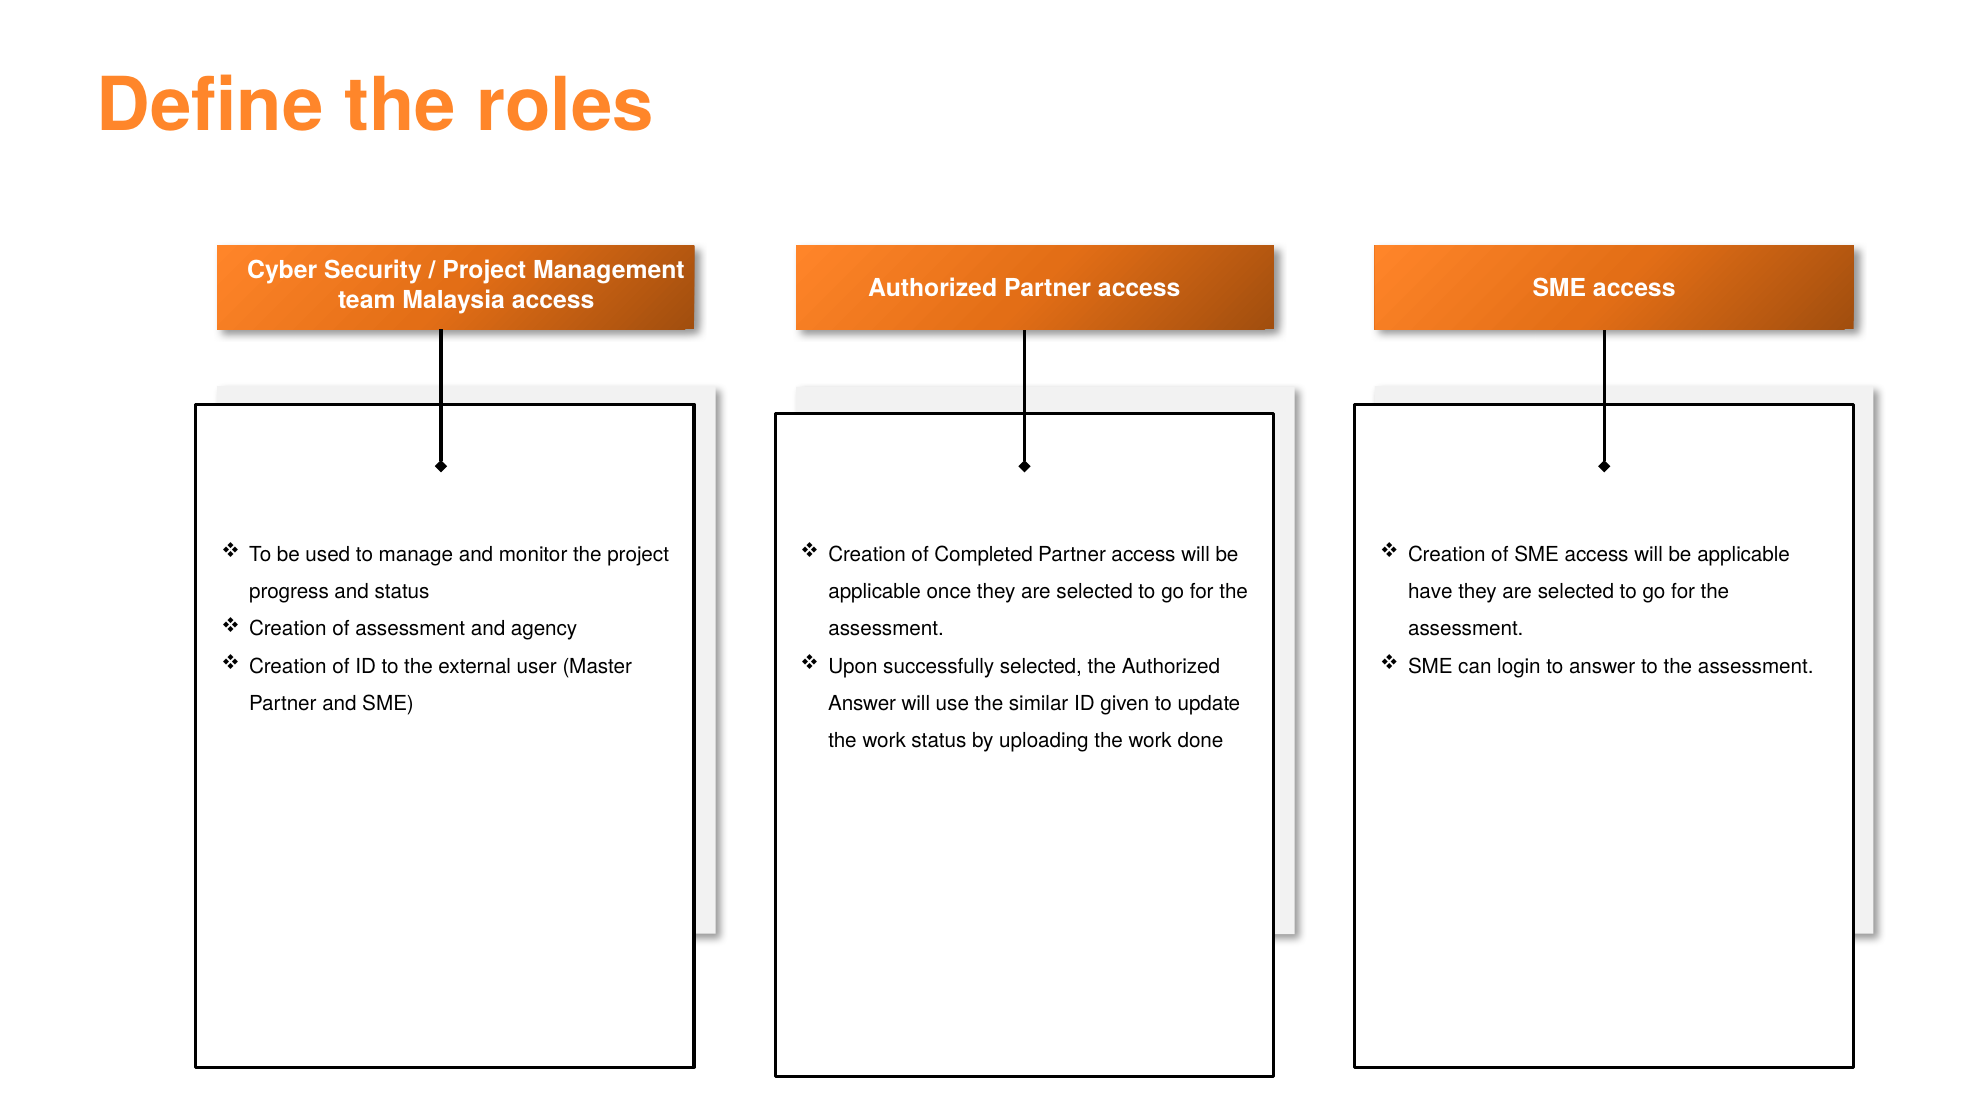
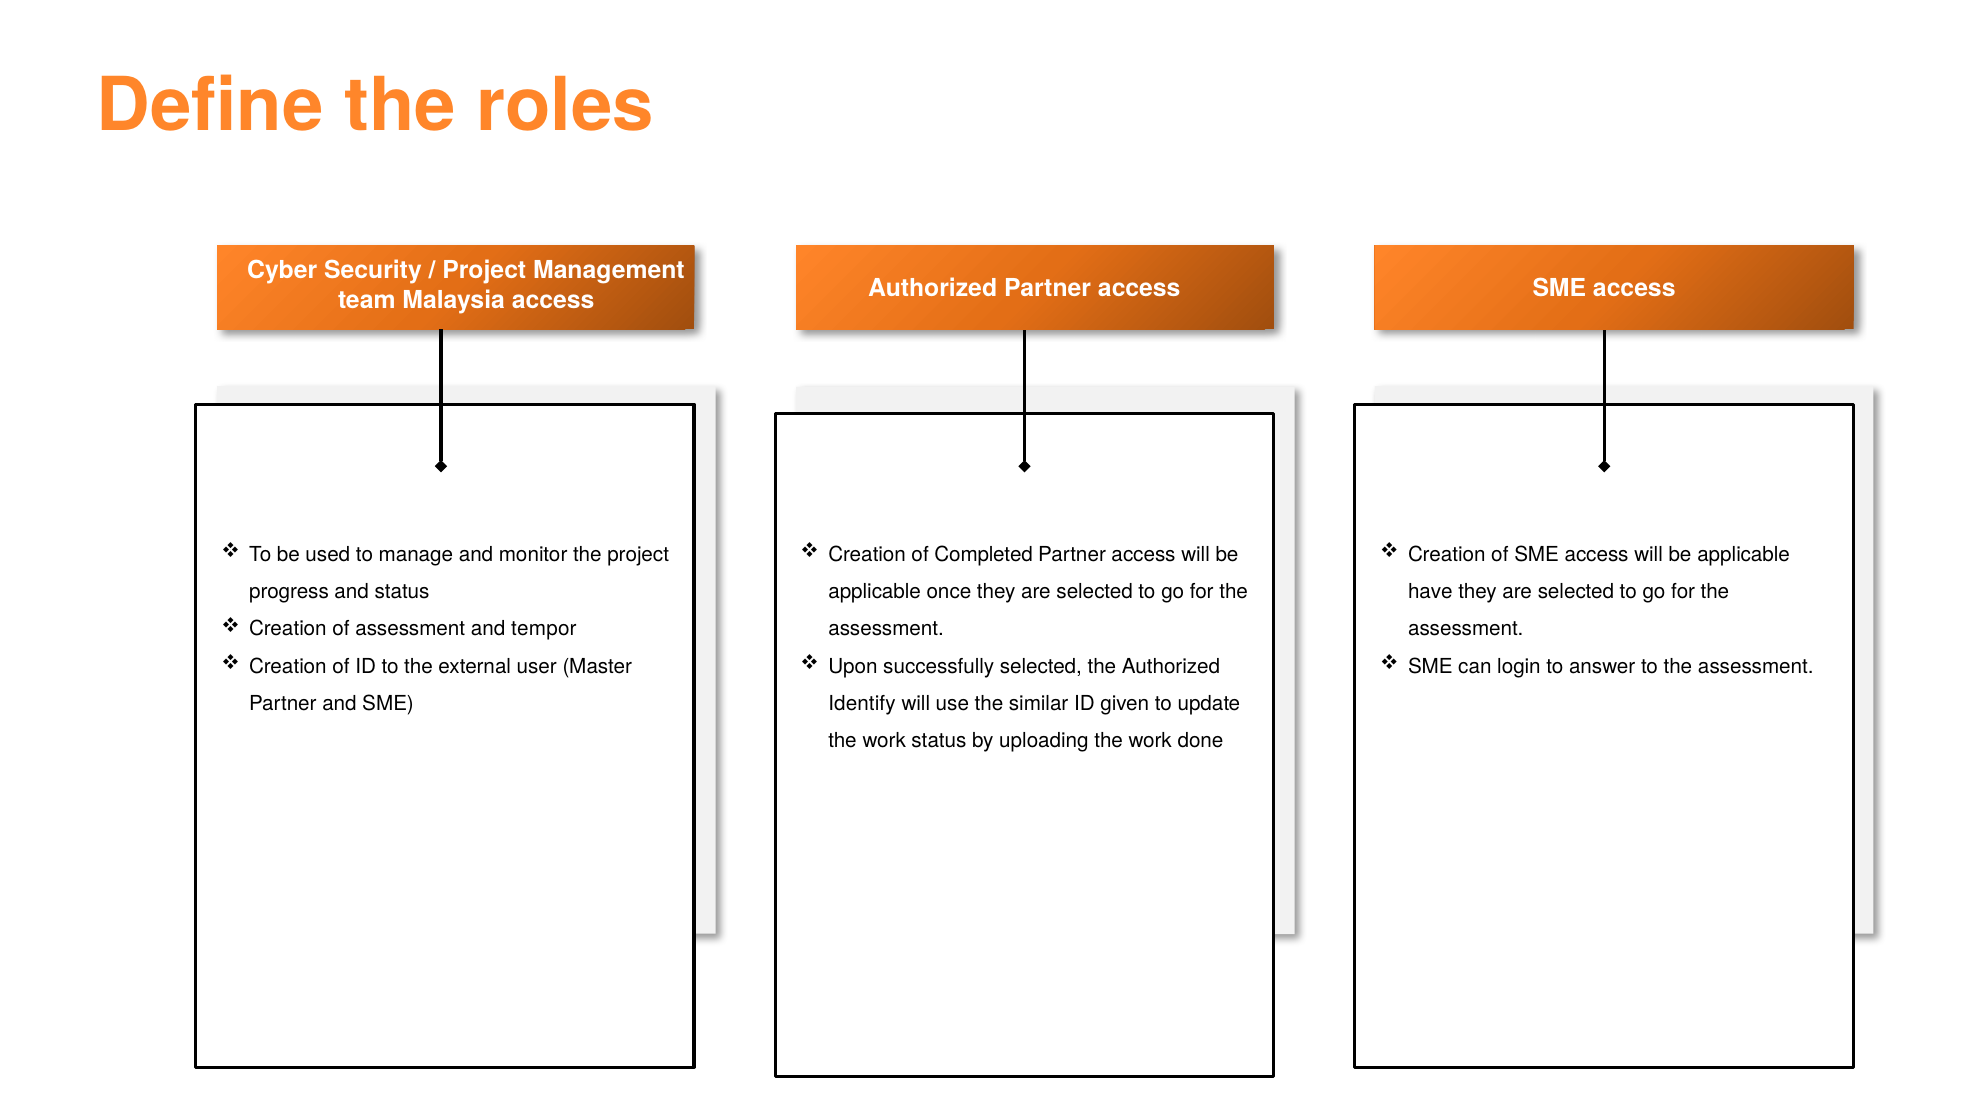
agency: agency -> tempor (544, 629)
Answer: Answer -> Identify (862, 703)
